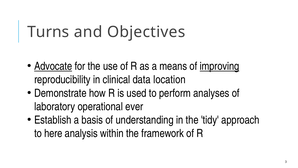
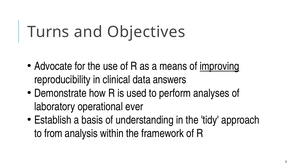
Advocate underline: present -> none (53, 66)
location: location -> answers (170, 80)
here: here -> from (53, 133)
